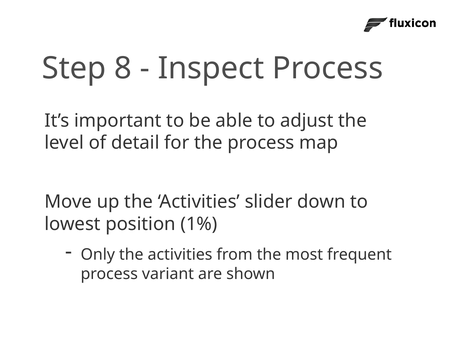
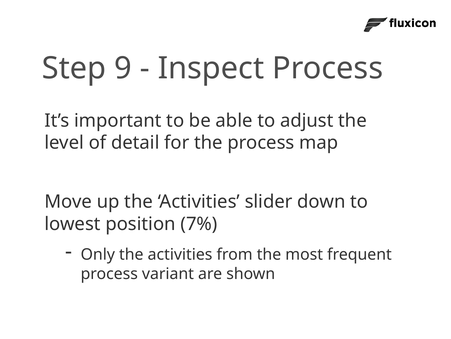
8: 8 -> 9 (123, 68)
1%: 1% -> 7% (199, 224)
